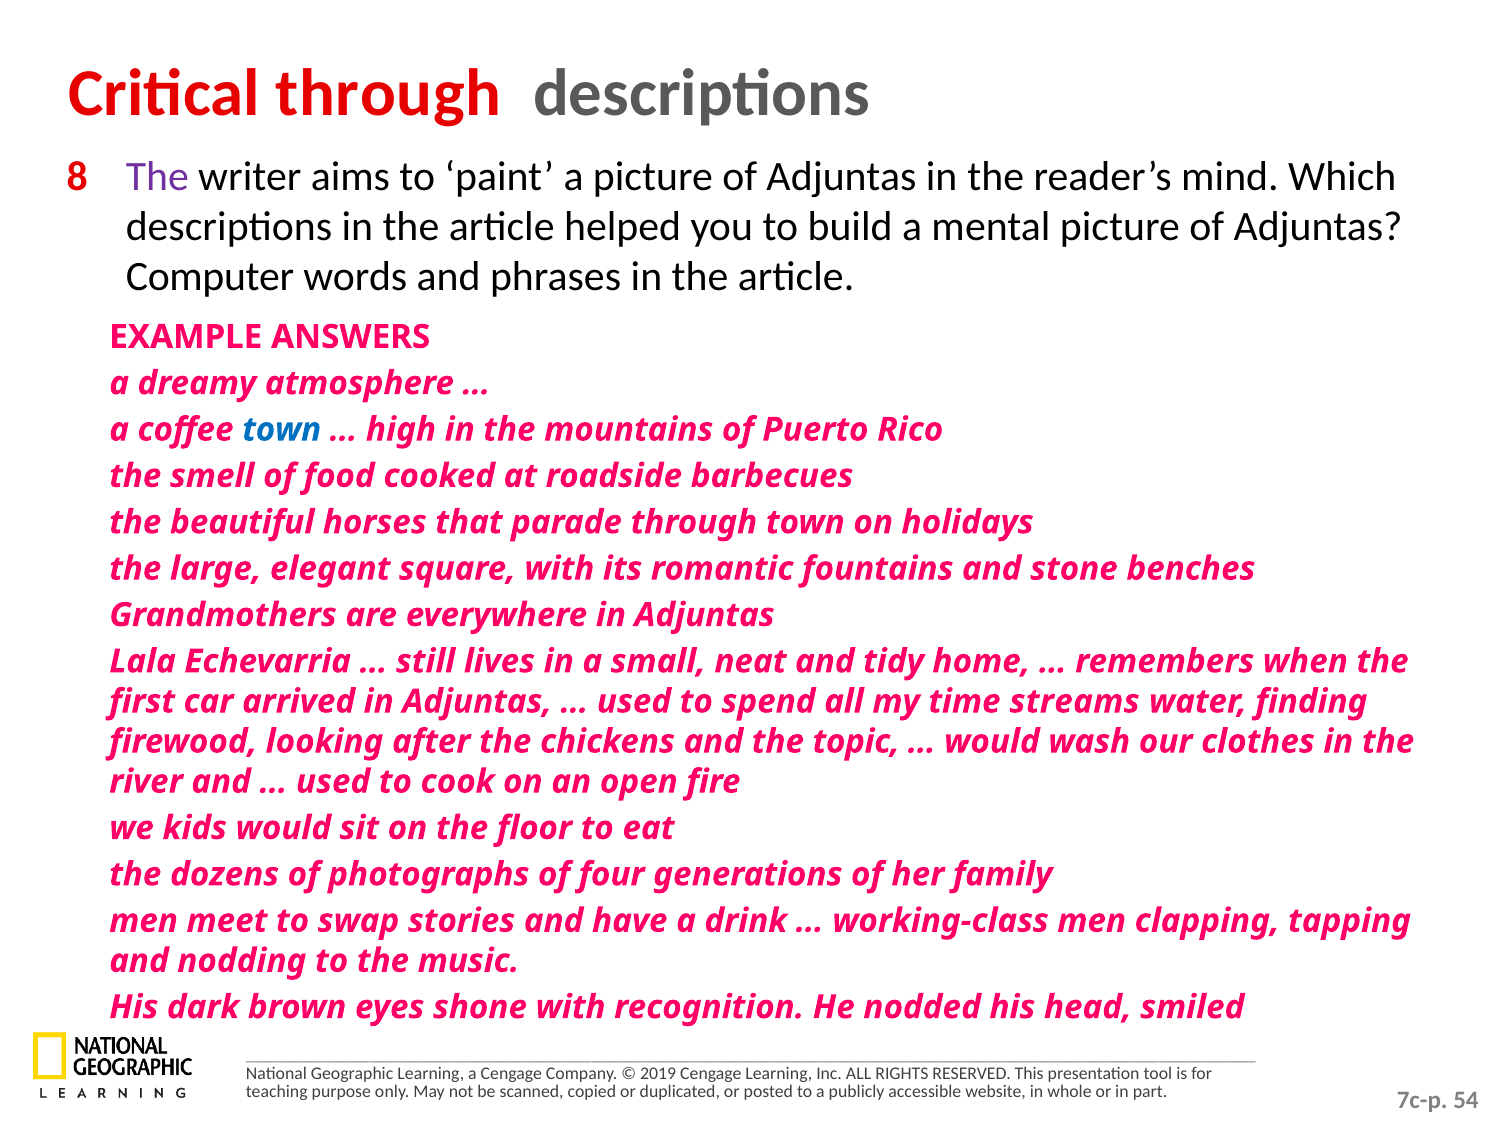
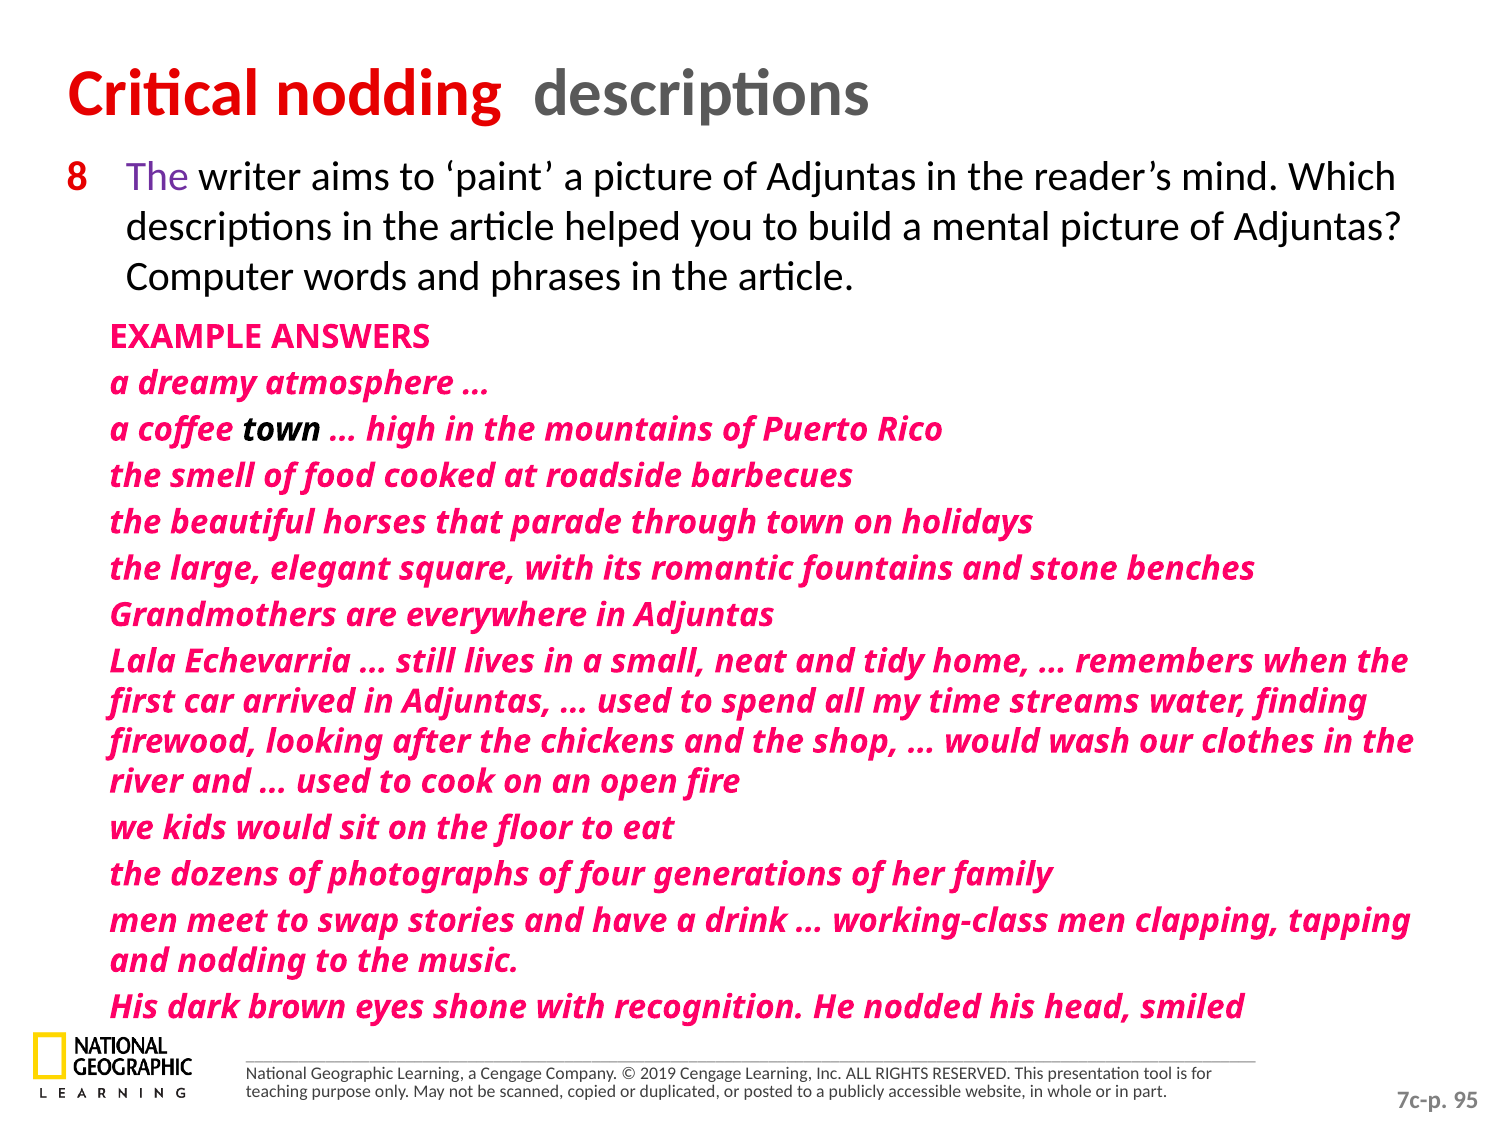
Critical through: through -> nodding (389, 93)
town colour: blue -> black (282, 429)
topic: topic -> shop (856, 741)
54: 54 -> 95 (1466, 1100)
